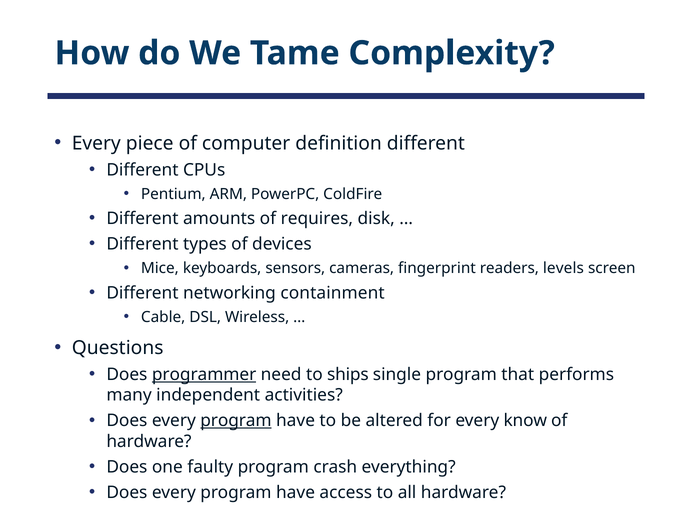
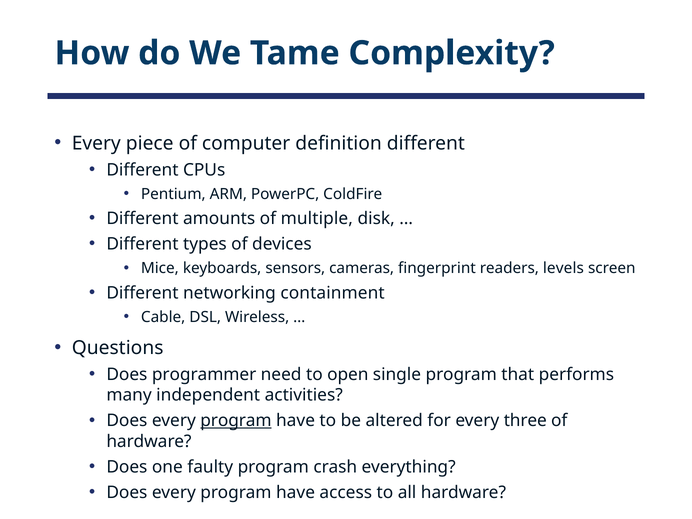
requires: requires -> multiple (317, 219)
programmer underline: present -> none (204, 374)
ships: ships -> open (348, 374)
know: know -> three (525, 421)
